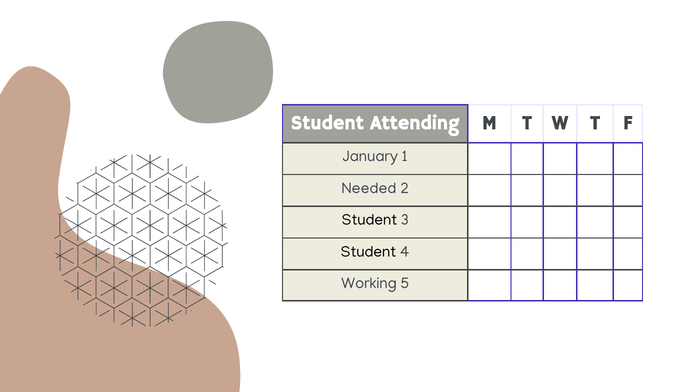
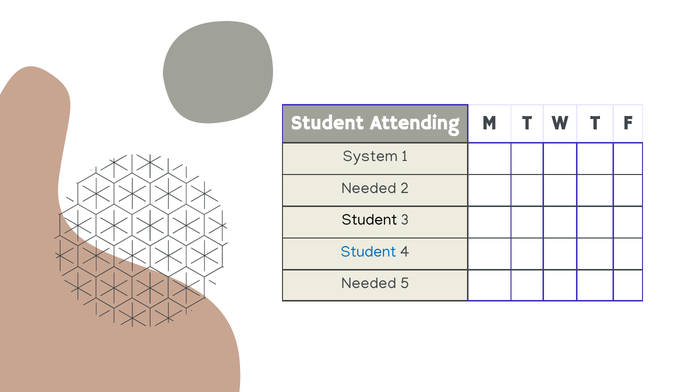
January: January -> System (370, 157)
Student colour: black -> blue (368, 252)
Working: Working -> Needed (369, 283)
